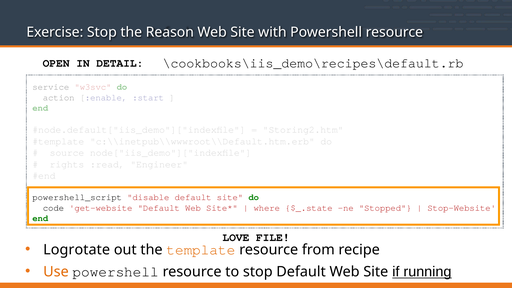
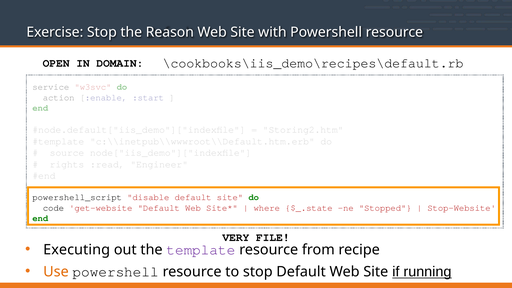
DETAIL: DETAIL -> DOMAIN (120, 63)
LOVE: LOVE -> VERY (236, 238)
Logrotate: Logrotate -> Executing (77, 250)
template colour: orange -> purple (201, 250)
